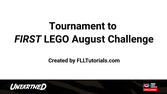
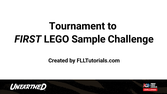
August: August -> Sample (88, 39)
